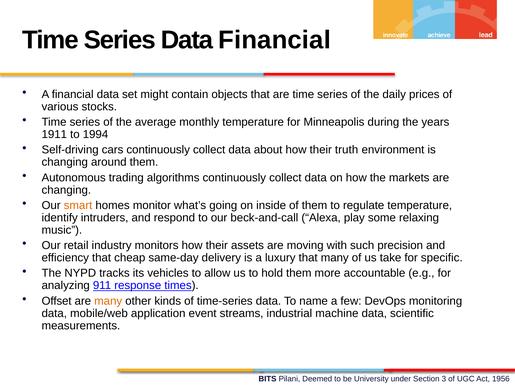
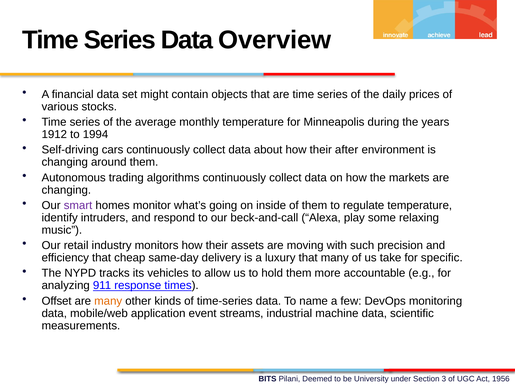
Data Financial: Financial -> Overview (275, 40)
1911: 1911 -> 1912 (54, 135)
truth: truth -> after (347, 150)
smart colour: orange -> purple (78, 205)
